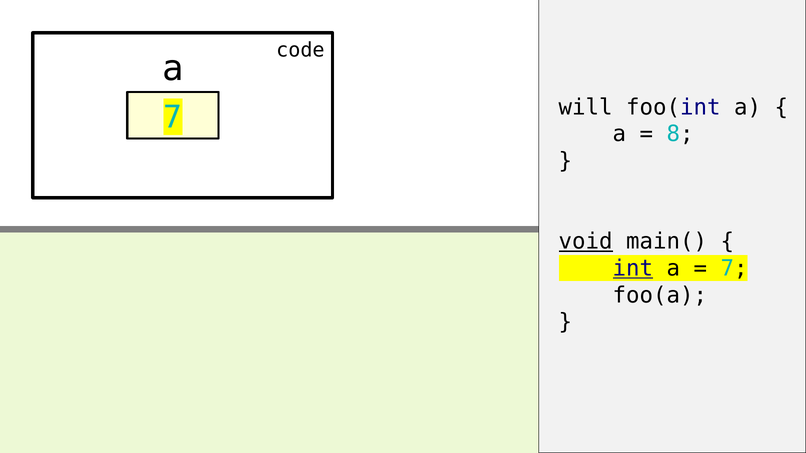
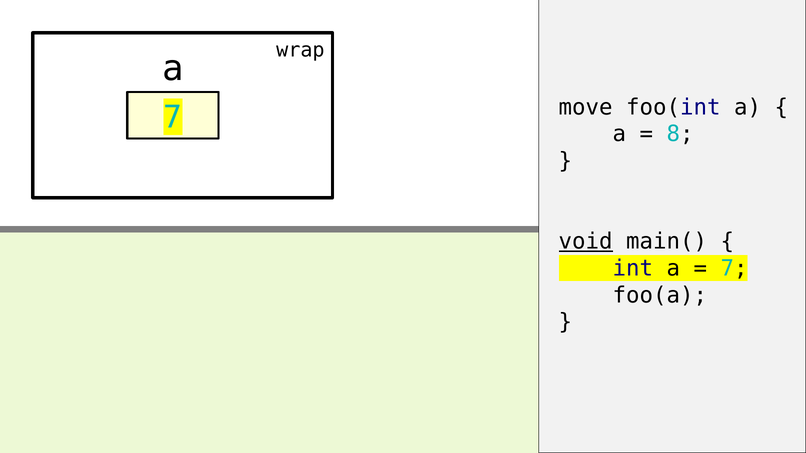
code: code -> wrap (300, 50)
will: will -> move (586, 107)
int underline: present -> none (633, 269)
